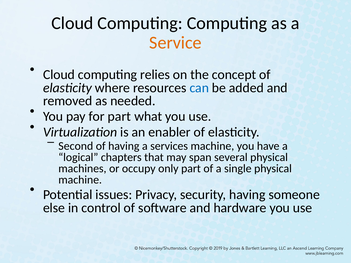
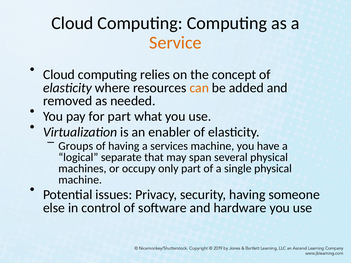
can colour: blue -> orange (199, 88)
Second: Second -> Groups (76, 146)
chapters: chapters -> separate (121, 157)
